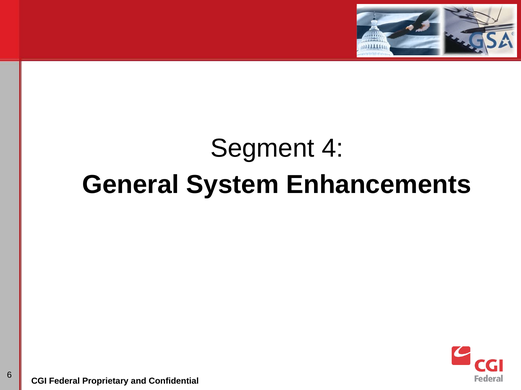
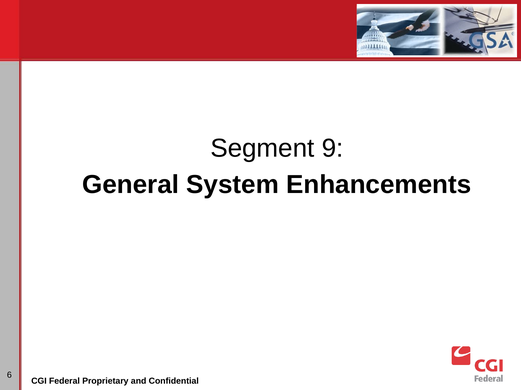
4: 4 -> 9 (333, 149)
